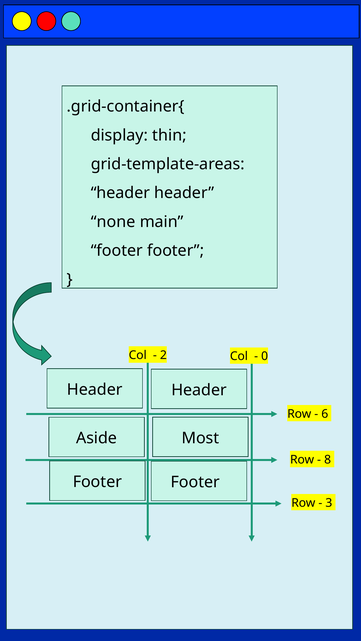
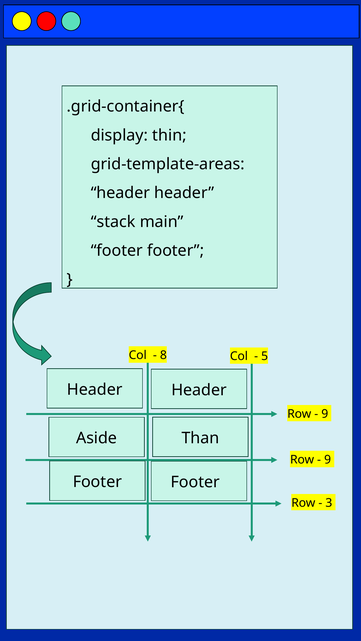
none: none -> stack (113, 222)
2: 2 -> 8 (163, 356)
0: 0 -> 5 (265, 357)
6: 6 -> 9 (325, 414)
Most: Most -> Than (200, 439)
8: 8 -> 9 (328, 460)
